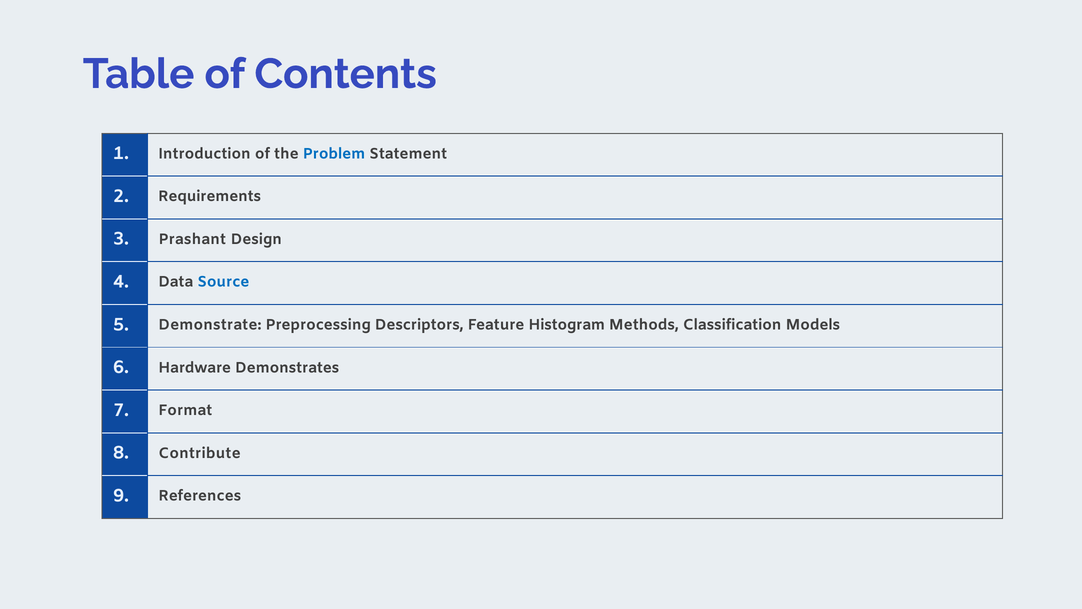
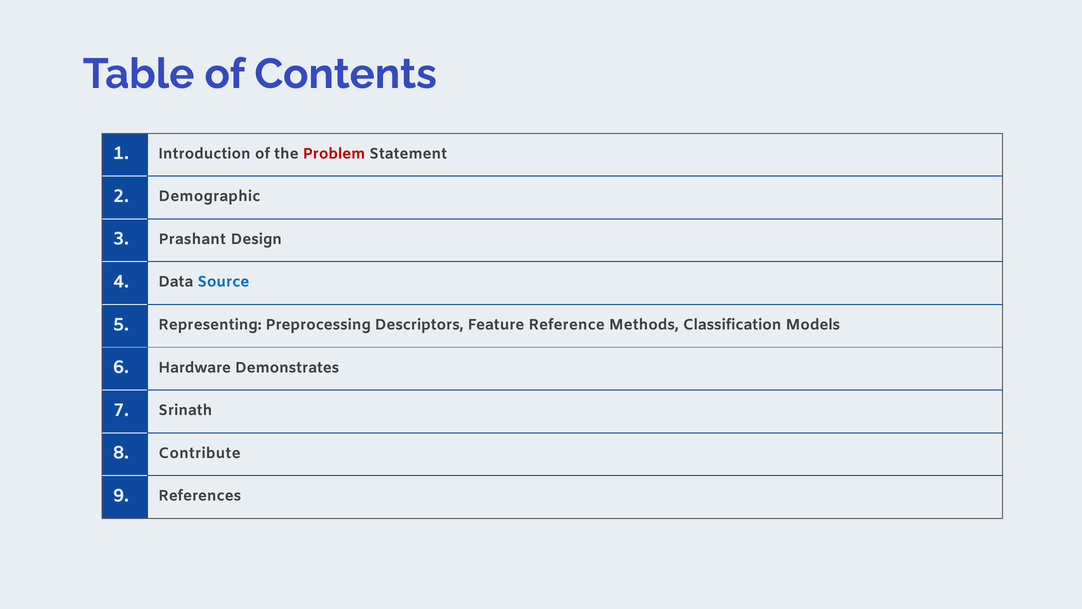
Problem colour: blue -> red (334, 154)
Requirements: Requirements -> Demographic (209, 196)
Demonstrate: Demonstrate -> Representing (210, 325)
Histogram: Histogram -> Reference (567, 325)
Format: Format -> Srinath (185, 410)
